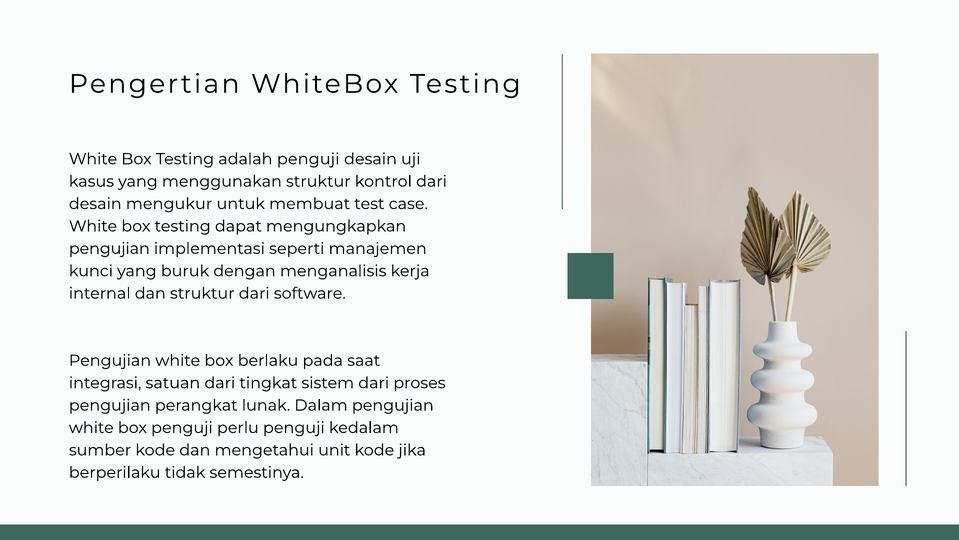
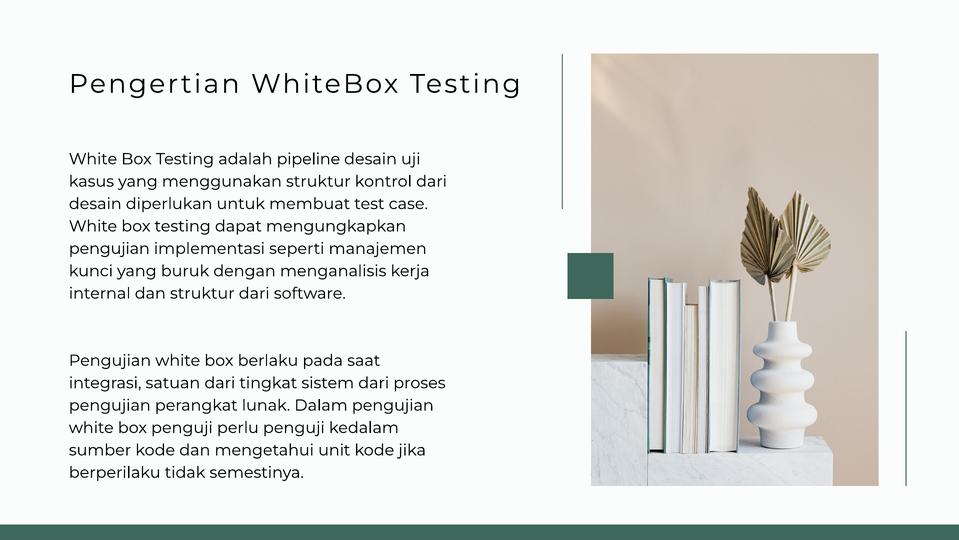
adalah penguji: penguji -> pipeline (308, 159)
mengukur: mengukur -> diperlukan (169, 204)
